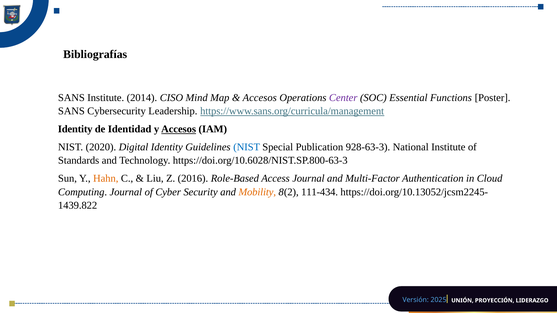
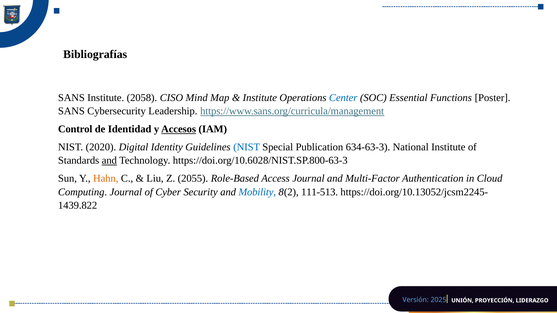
2014: 2014 -> 2058 (142, 98)
Accesos: Accesos -> Institute (260, 98)
Center colour: purple -> blue (343, 98)
Identity: Identity -> Control (75, 129)
928-63-3: 928-63-3 -> 634-63-3 (368, 147)
and underline: none -> present (109, 161)
2016: 2016 -> 2055 (193, 179)
Mobility colour: orange -> blue (257, 192)
111-434: 111-434 -> 111-513 (320, 192)
